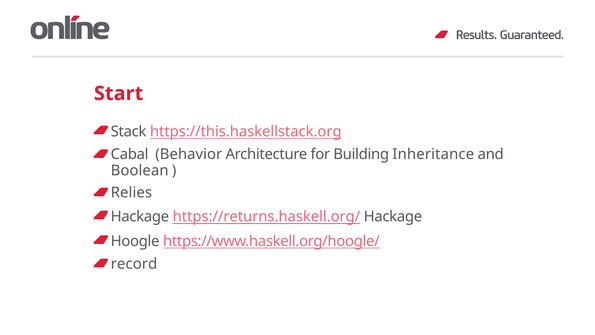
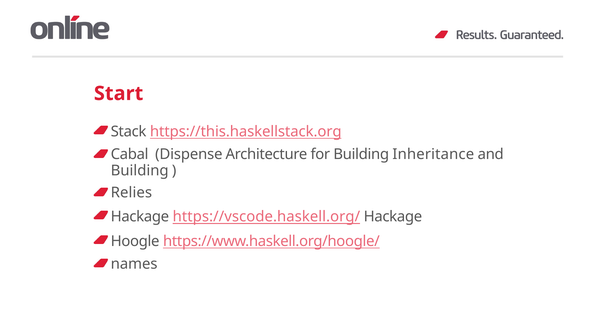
Behavior: Behavior -> Dispense (189, 154)
Boolean: Boolean -> Building (140, 170)
https://returns.haskell.org/: https://returns.haskell.org/ -> https://vscode.haskell.org/ (266, 217)
record: record -> names (134, 264)
